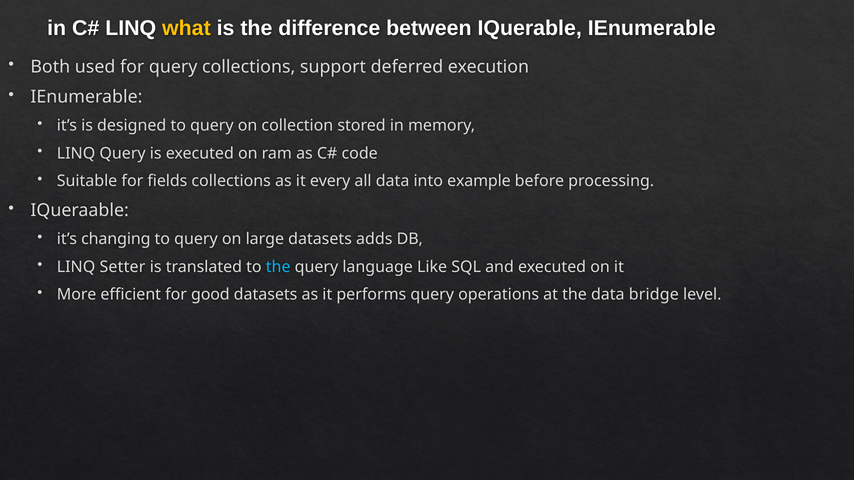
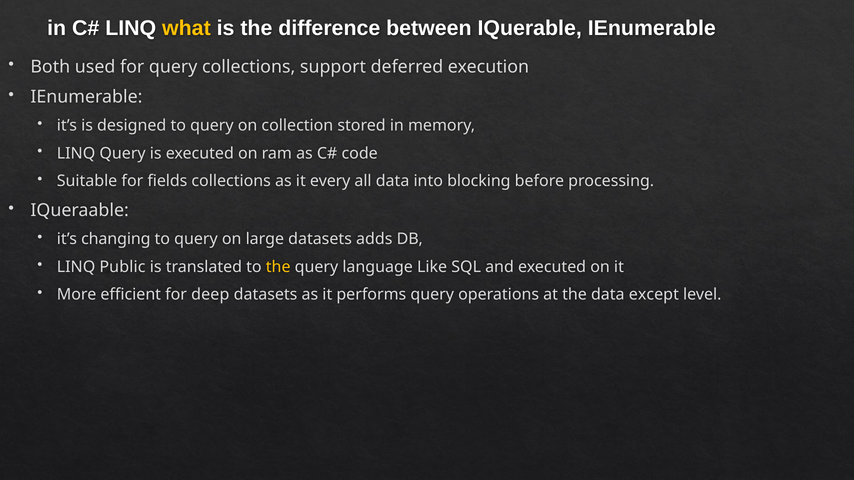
example: example -> blocking (479, 181)
Setter: Setter -> Public (122, 267)
the colour: light blue -> yellow (278, 267)
good: good -> deep (210, 295)
bridge: bridge -> except (654, 295)
